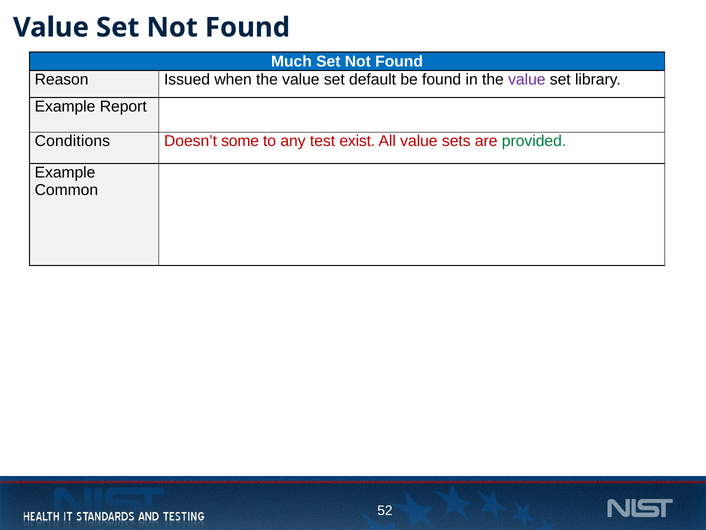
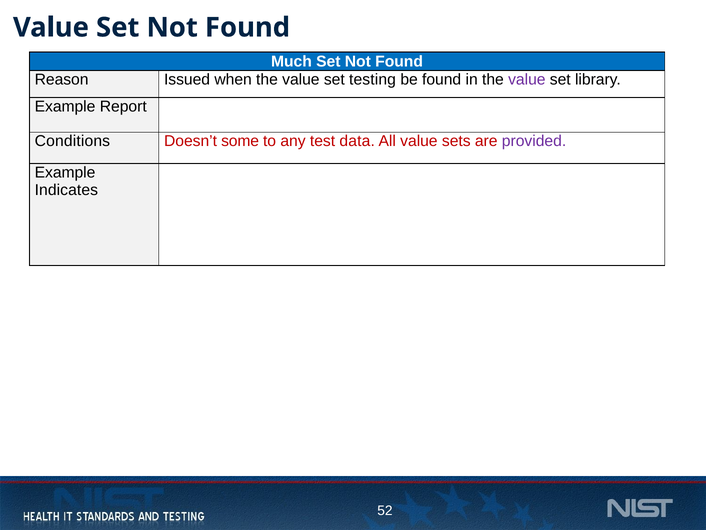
default: default -> testing (373, 80)
exist: exist -> data (357, 141)
provided colour: green -> purple (534, 141)
Common: Common -> Indicates (66, 190)
